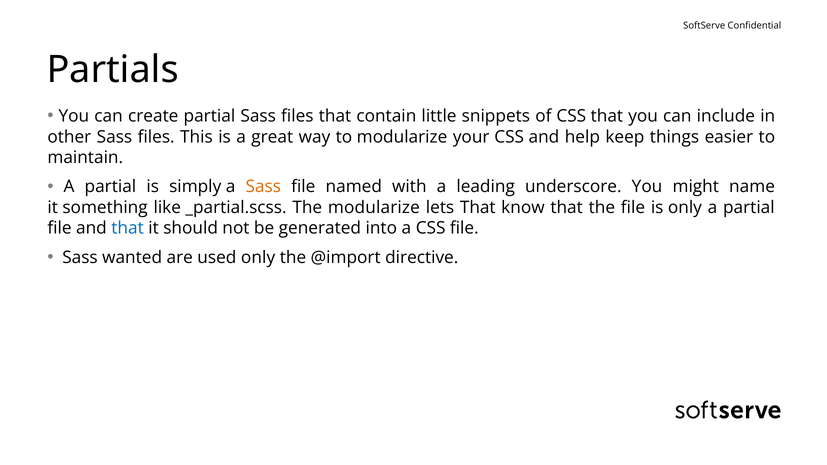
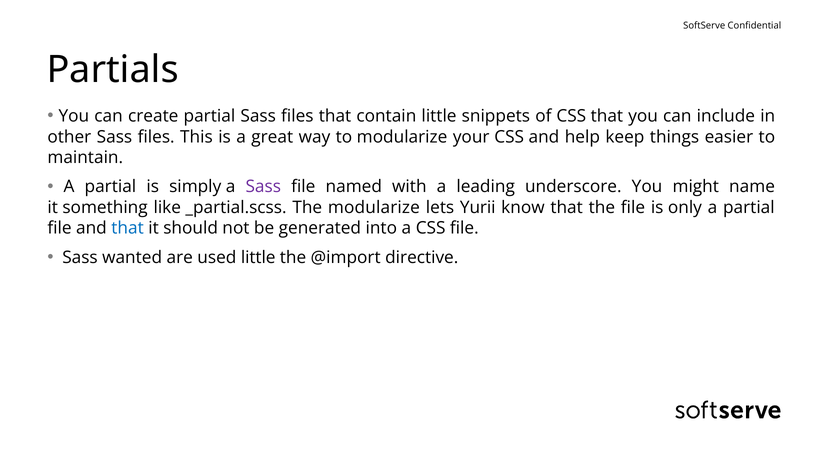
Sass colour: orange -> purple (263, 187)
lets That: That -> Yurii (478, 208)
used only: only -> little (258, 258)
